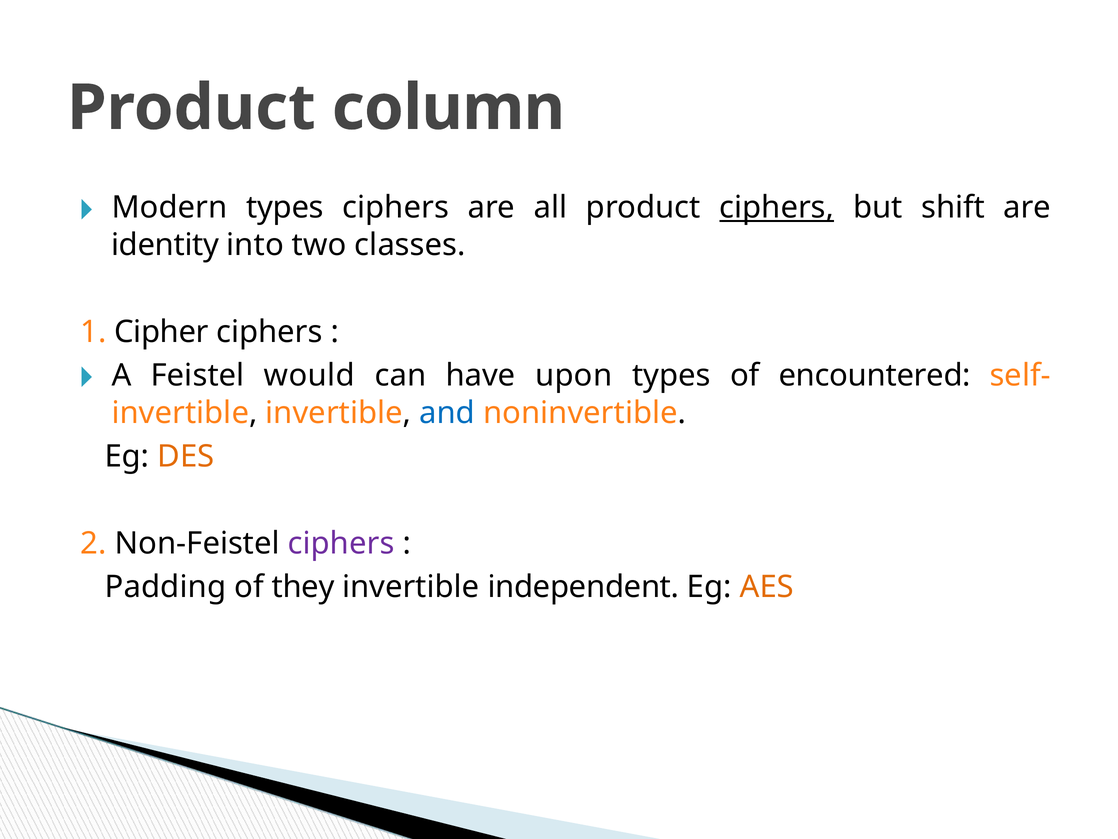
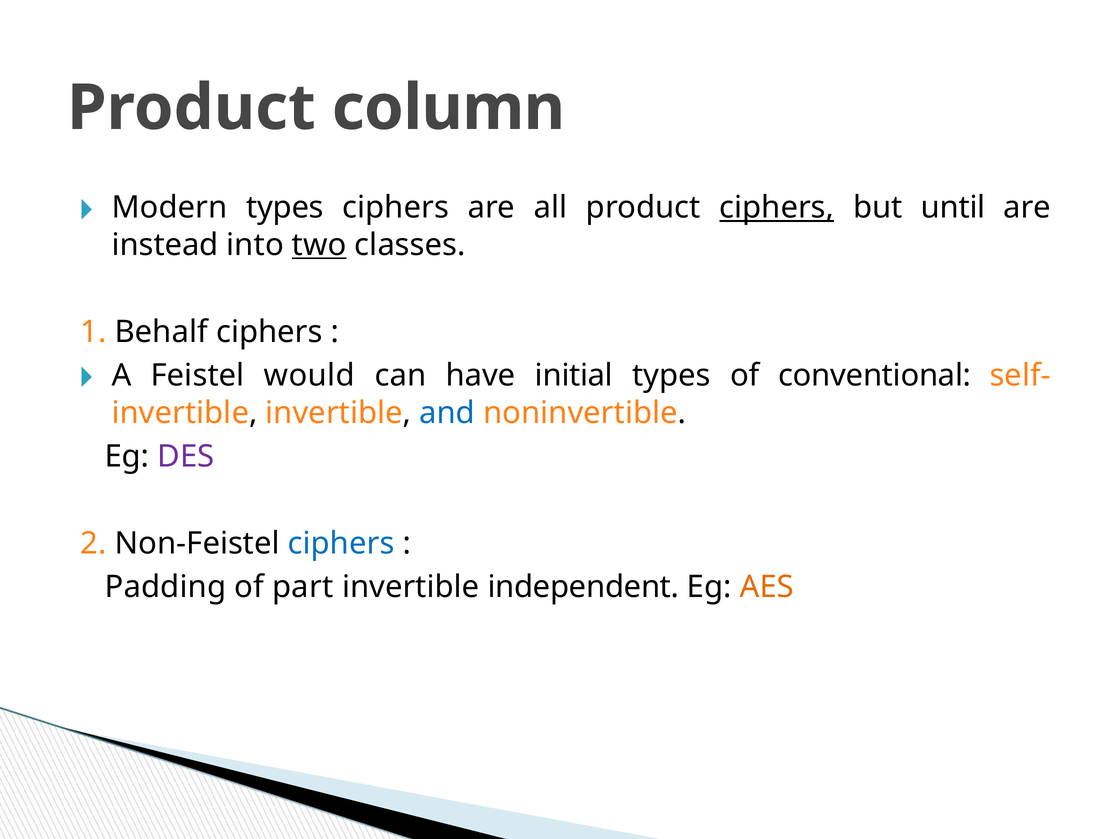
shift: shift -> until (953, 207)
identity: identity -> instead (165, 245)
two underline: none -> present (319, 245)
Cipher: Cipher -> Behalf (161, 332)
upon: upon -> initial (574, 375)
encountered: encountered -> conventional (875, 375)
DES colour: orange -> purple (186, 456)
ciphers colour: purple -> blue (341, 543)
they: they -> part (303, 586)
